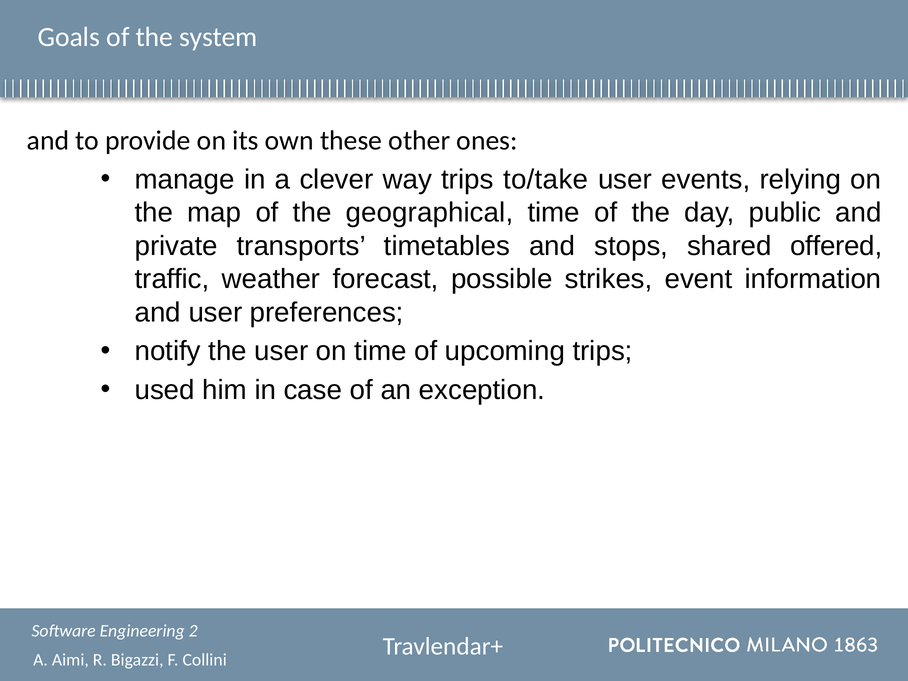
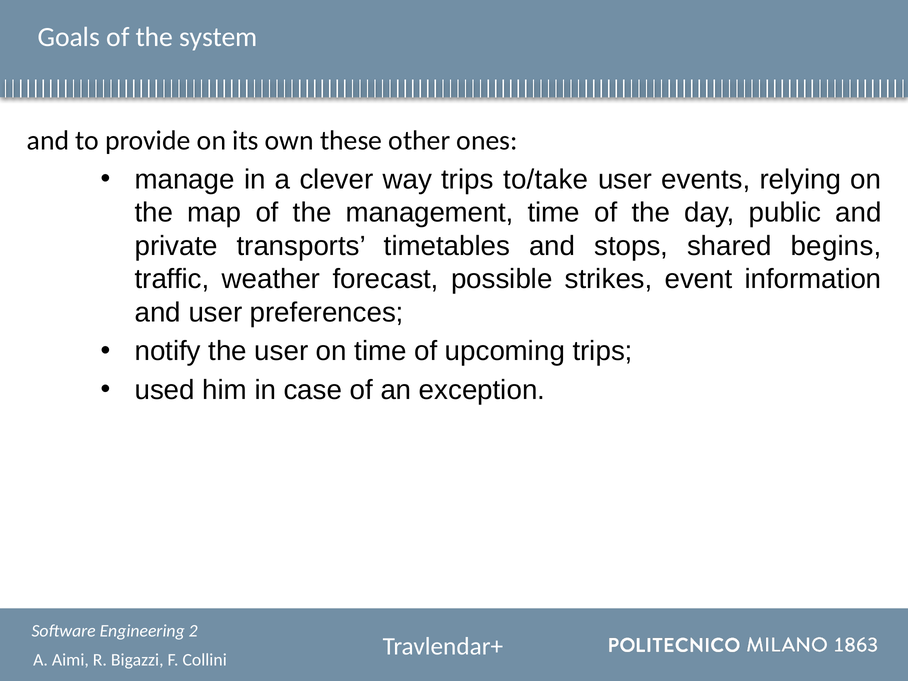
geographical: geographical -> management (430, 213)
offered: offered -> begins (836, 246)
